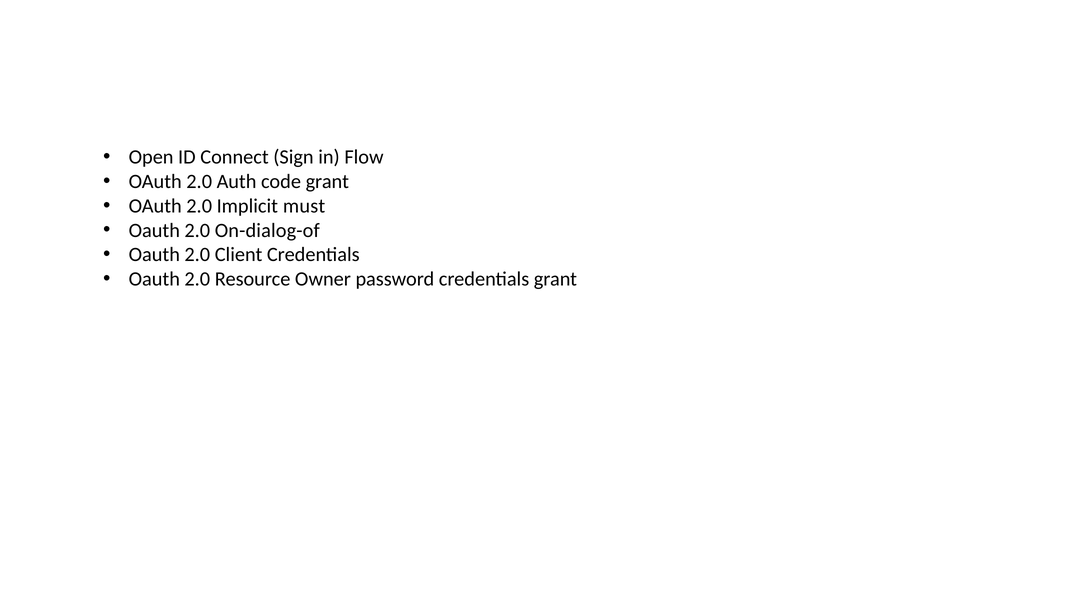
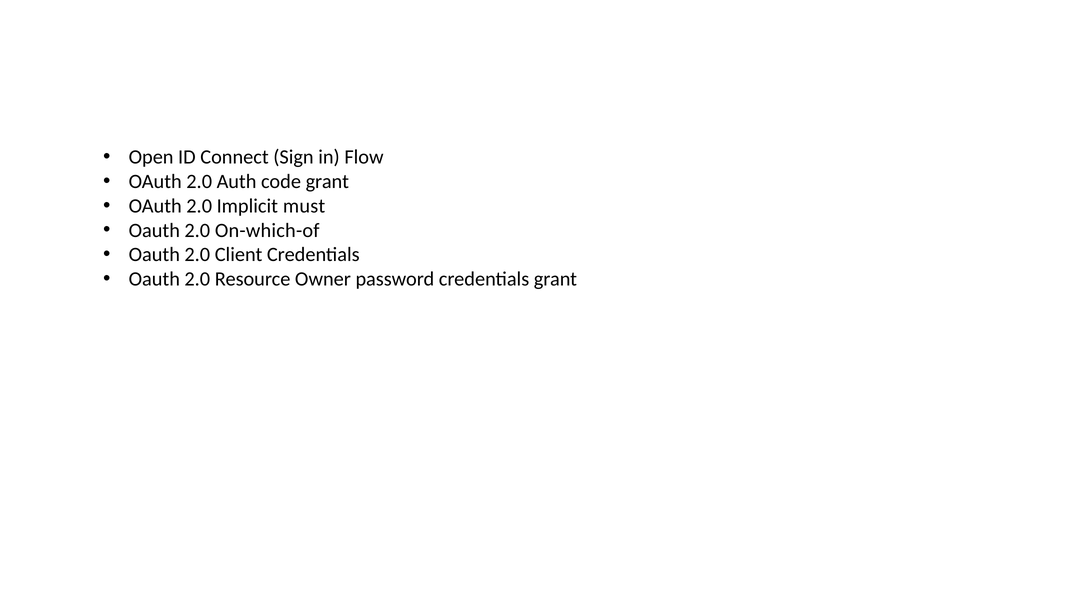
On-dialog-of: On-dialog-of -> On-which-of (267, 230)
